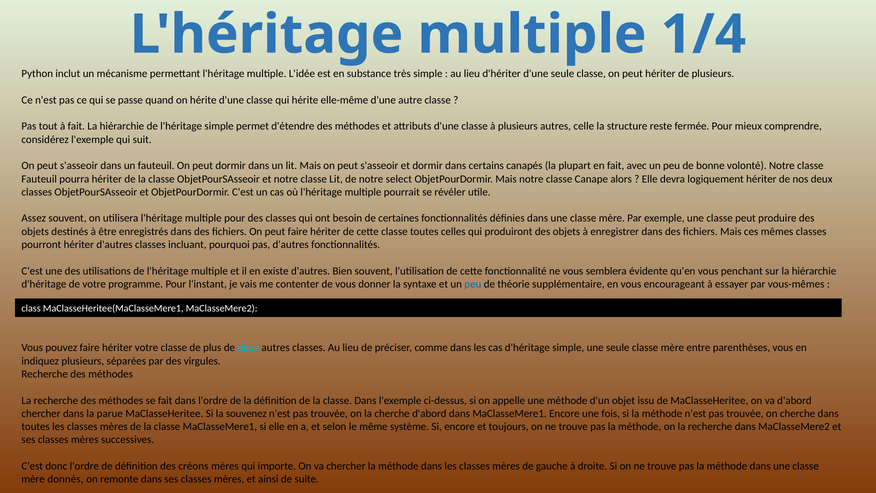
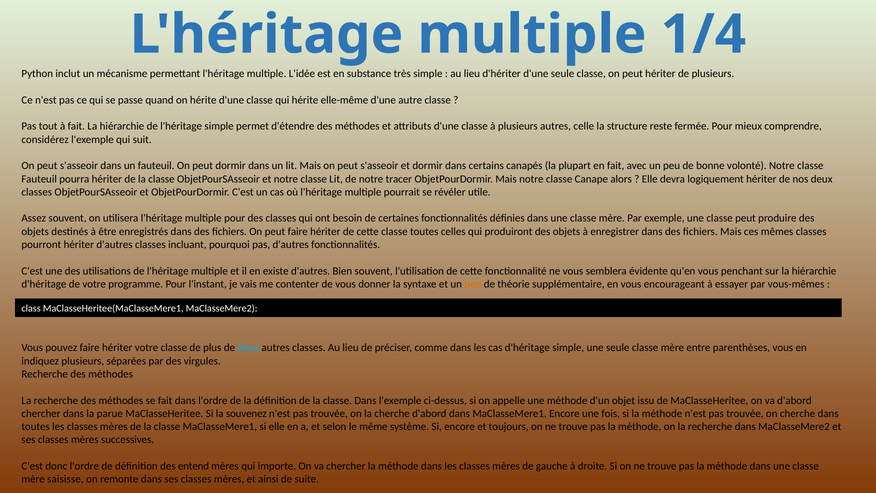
select: select -> tracer (399, 179)
peu colour: blue -> orange (473, 284)
créons: créons -> entend (194, 466)
donnés: donnés -> saisisse (65, 479)
